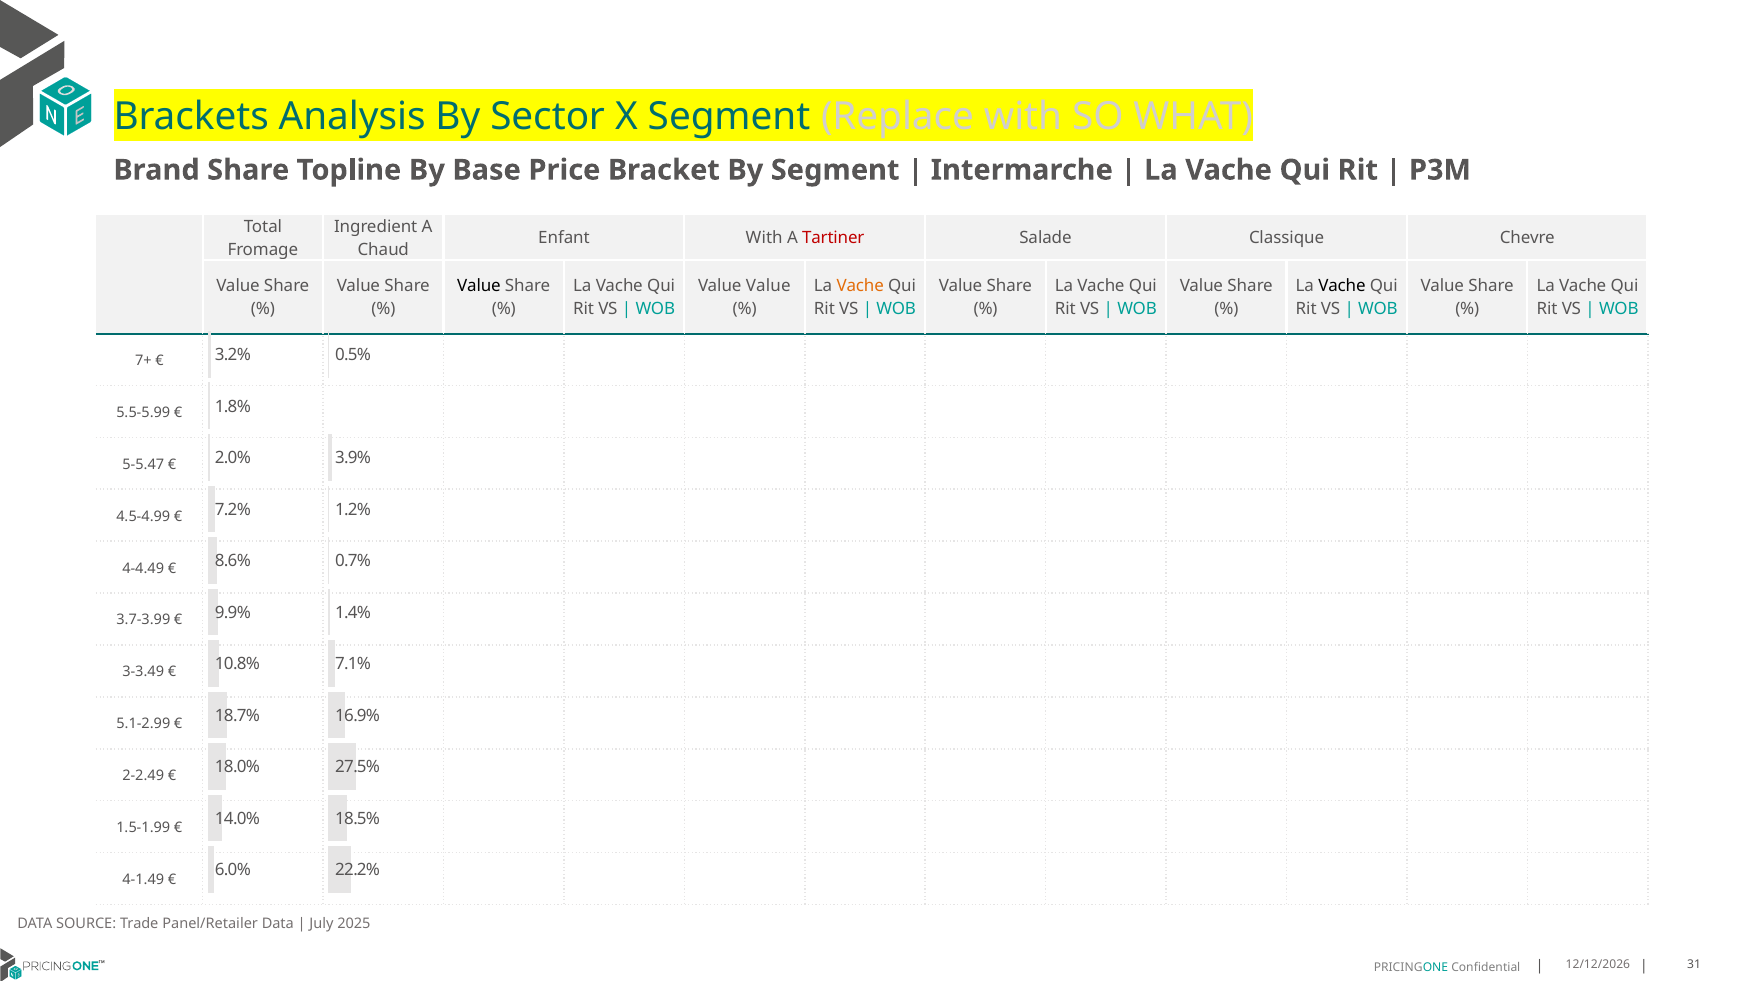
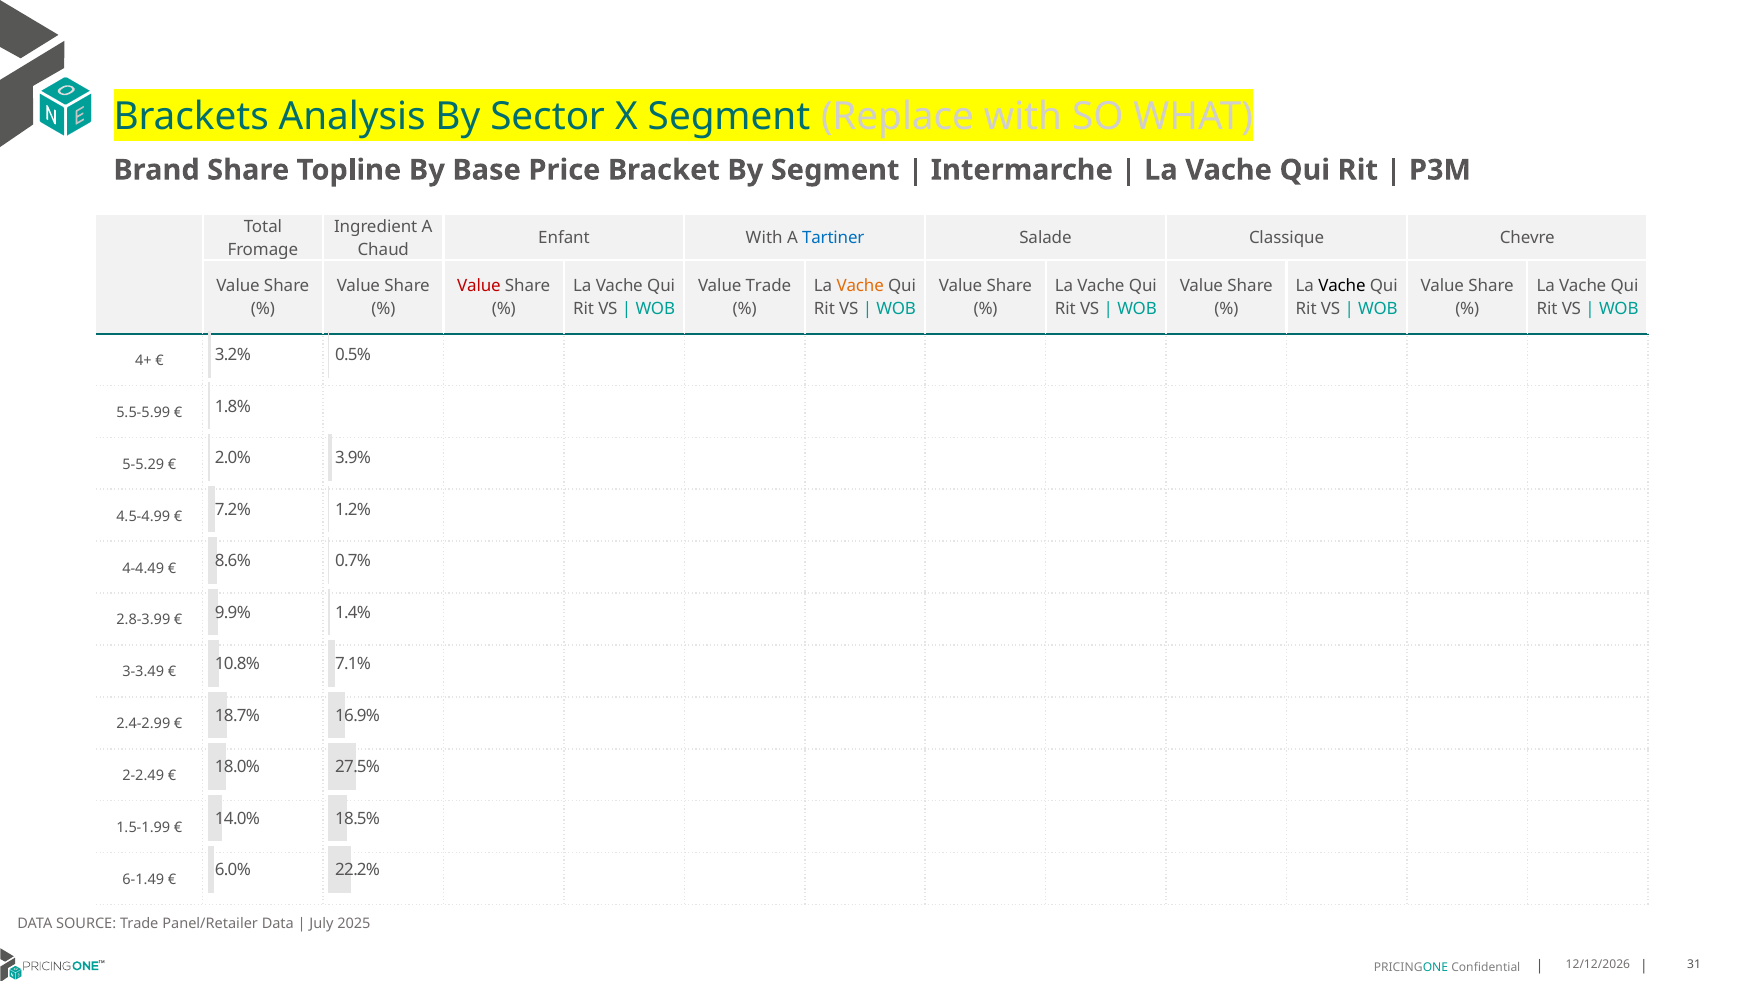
Tartiner colour: red -> blue (833, 238)
Value colour: black -> red (479, 286)
Value Value: Value -> Trade (768, 286)
7+: 7+ -> 4+ (143, 361)
5-5.47: 5-5.47 -> 5-5.29 (143, 464)
3.7-3.99: 3.7-3.99 -> 2.8-3.99 (143, 620)
5.1-2.99: 5.1-2.99 -> 2.4-2.99 (143, 724)
4-1.49: 4-1.49 -> 6-1.49 (143, 880)
